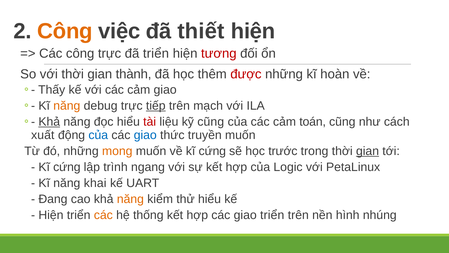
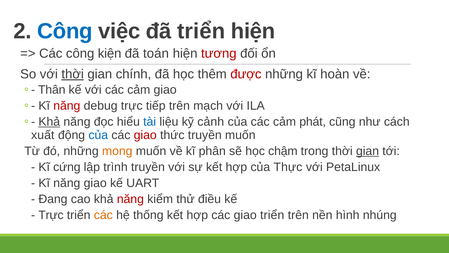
Công colour: orange -> blue (65, 31)
đã thiết: thiết -> triển (201, 31)
công trực: trực -> kiện (110, 53)
đã triển: triển -> toán (156, 53)
thời underline: none -> present (73, 74)
thành: thành -> chính (134, 74)
Thấy: Thấy -> Thân (52, 90)
năng colour: orange -> red (67, 106)
tiếp underline: present -> none (156, 106)
tài colour: red -> blue (150, 122)
kỹ cũng: cũng -> cảnh (211, 122)
toán: toán -> phát (313, 122)
giao colour: blue -> red (145, 135)
về kĩ cứng: cứng -> phân (212, 151)
trước: trước -> chậm (283, 151)
trình ngang: ngang -> truyền (148, 167)
Logic: Logic -> Thực (288, 167)
năng khai: khai -> giao (95, 183)
năng colour: orange -> red (130, 199)
thử hiểu: hiểu -> điều (209, 199)
Hiện: Hiện -> Trực (51, 215)
